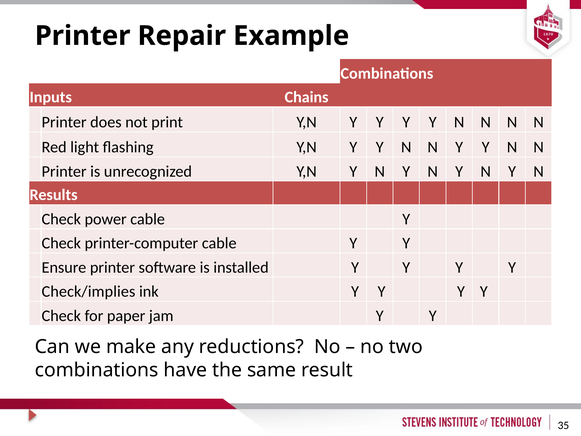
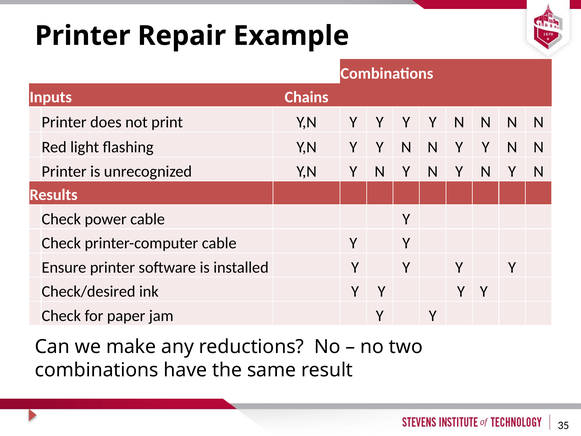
Check/implies: Check/implies -> Check/desired (89, 291)
